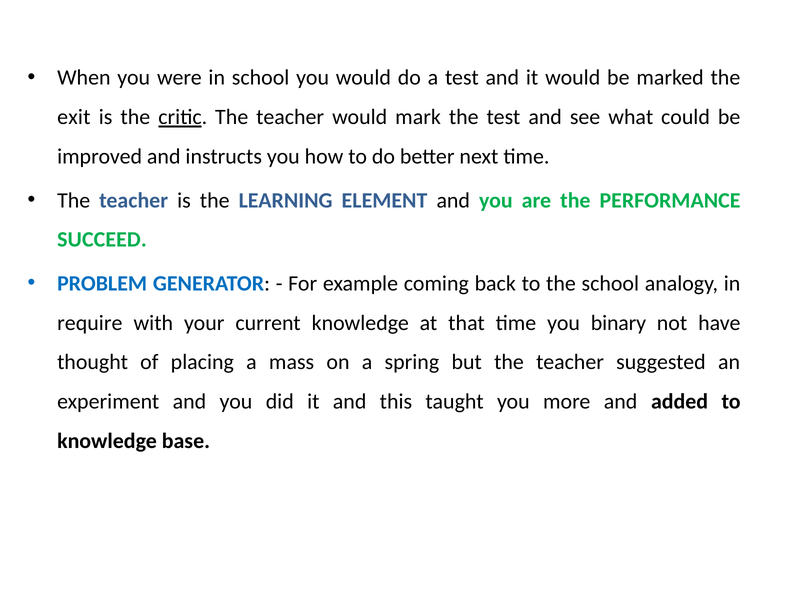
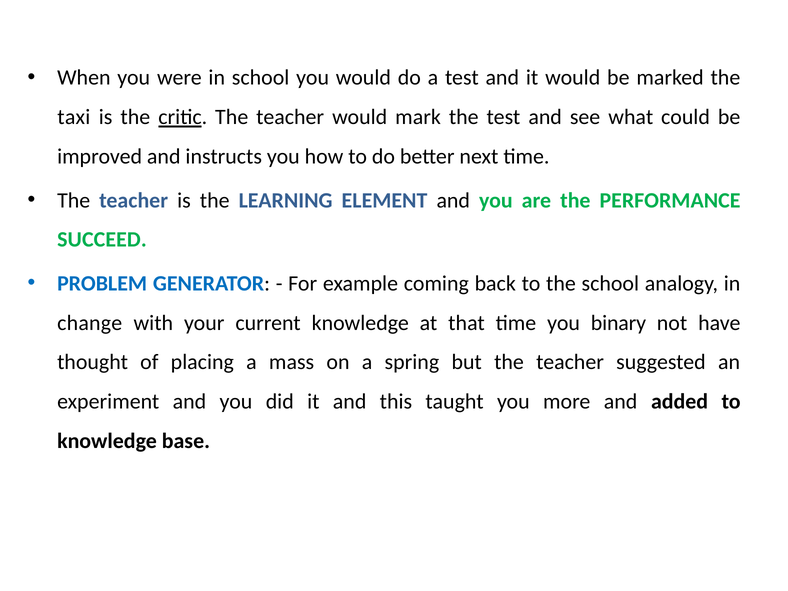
exit: exit -> taxi (74, 117)
require: require -> change (90, 323)
